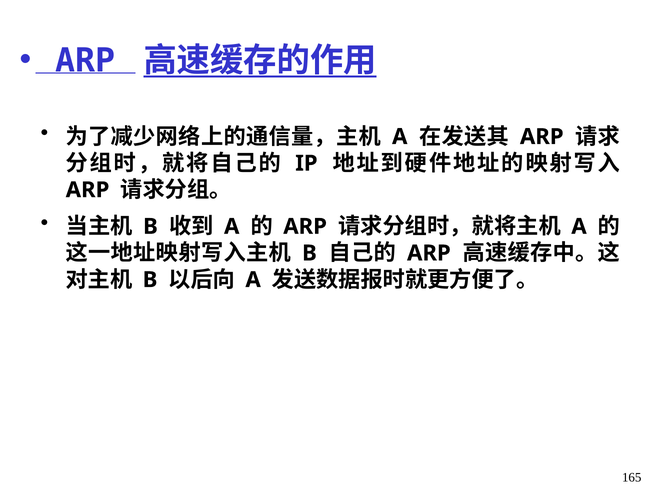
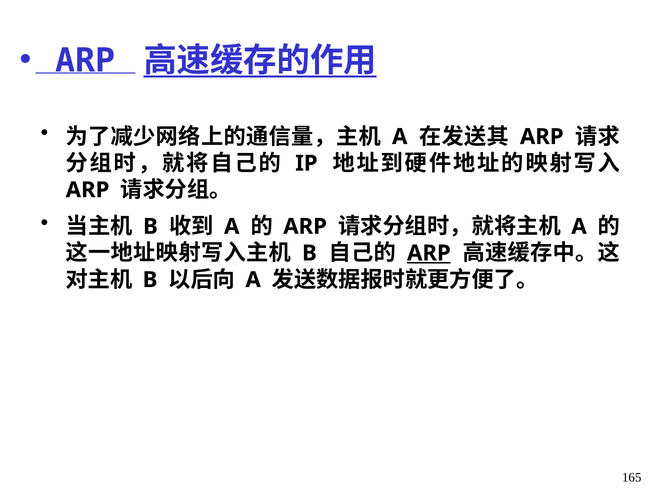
ARP underline: none -> present (429, 253)
